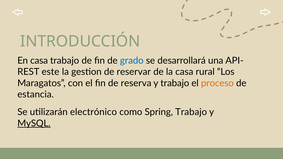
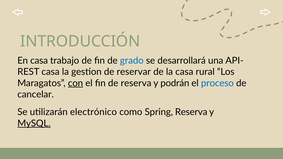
este: este -> casa (51, 72)
con underline: none -> present (75, 83)
y trabajo: trabajo -> podrán (175, 83)
proceso colour: orange -> blue (217, 83)
estancia: estancia -> cancelar (36, 95)
Spring Trabajo: Trabajo -> Reserva (191, 112)
